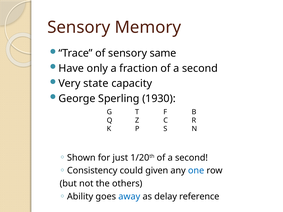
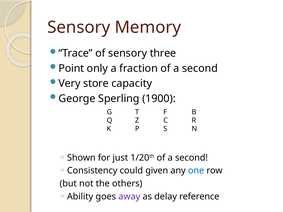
same: same -> three (163, 53)
Have: Have -> Point (71, 68)
state: state -> store (96, 84)
1930: 1930 -> 1900 (159, 99)
away colour: blue -> purple (129, 197)
